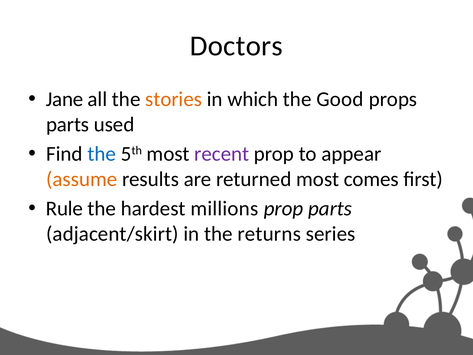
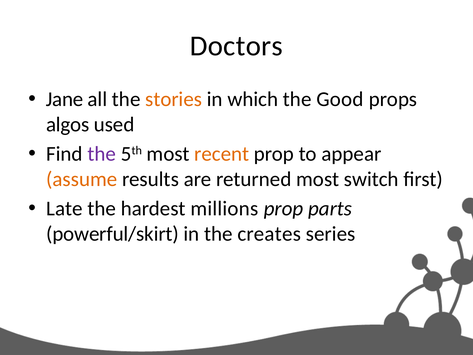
parts: parts -> algos (68, 124)
the colour: blue -> purple (102, 154)
recent colour: purple -> orange (222, 154)
comes: comes -> switch (371, 179)
Rule: Rule -> Late (64, 209)
adjacent/skirt: adjacent/skirt -> powerful/skirt (112, 234)
returns: returns -> creates (269, 234)
